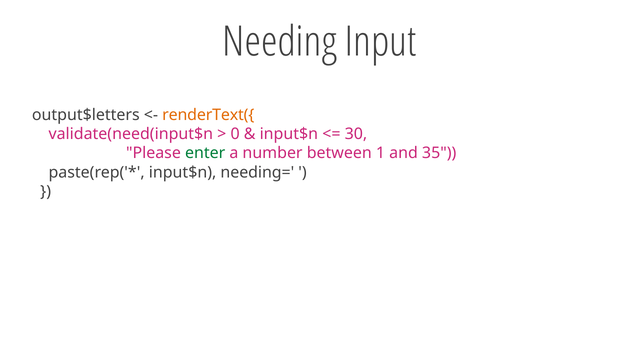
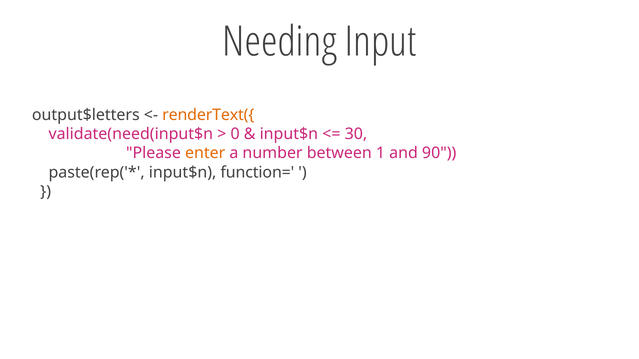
enter colour: green -> orange (205, 153)
35: 35 -> 90 (439, 153)
needing=: needing= -> function= (257, 173)
